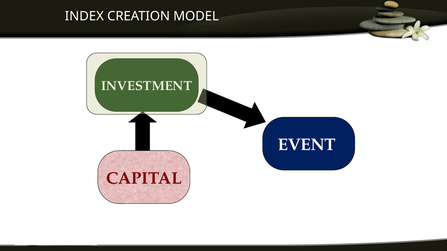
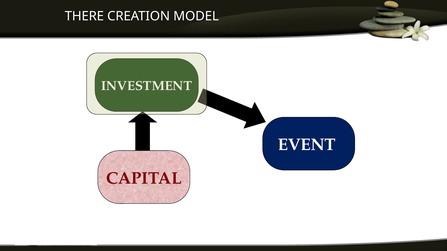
INDEX: INDEX -> THERE (84, 16)
